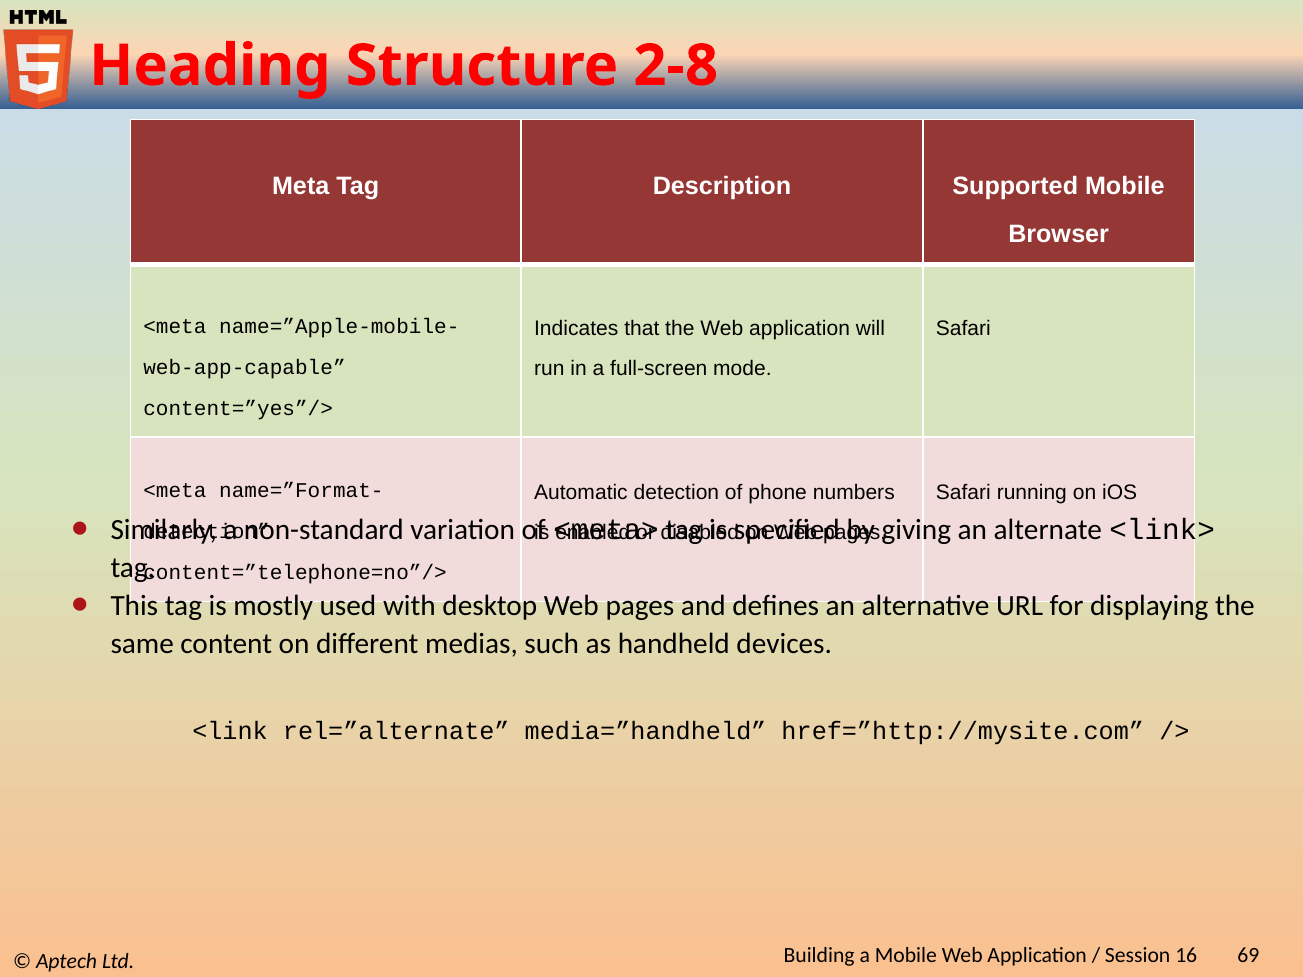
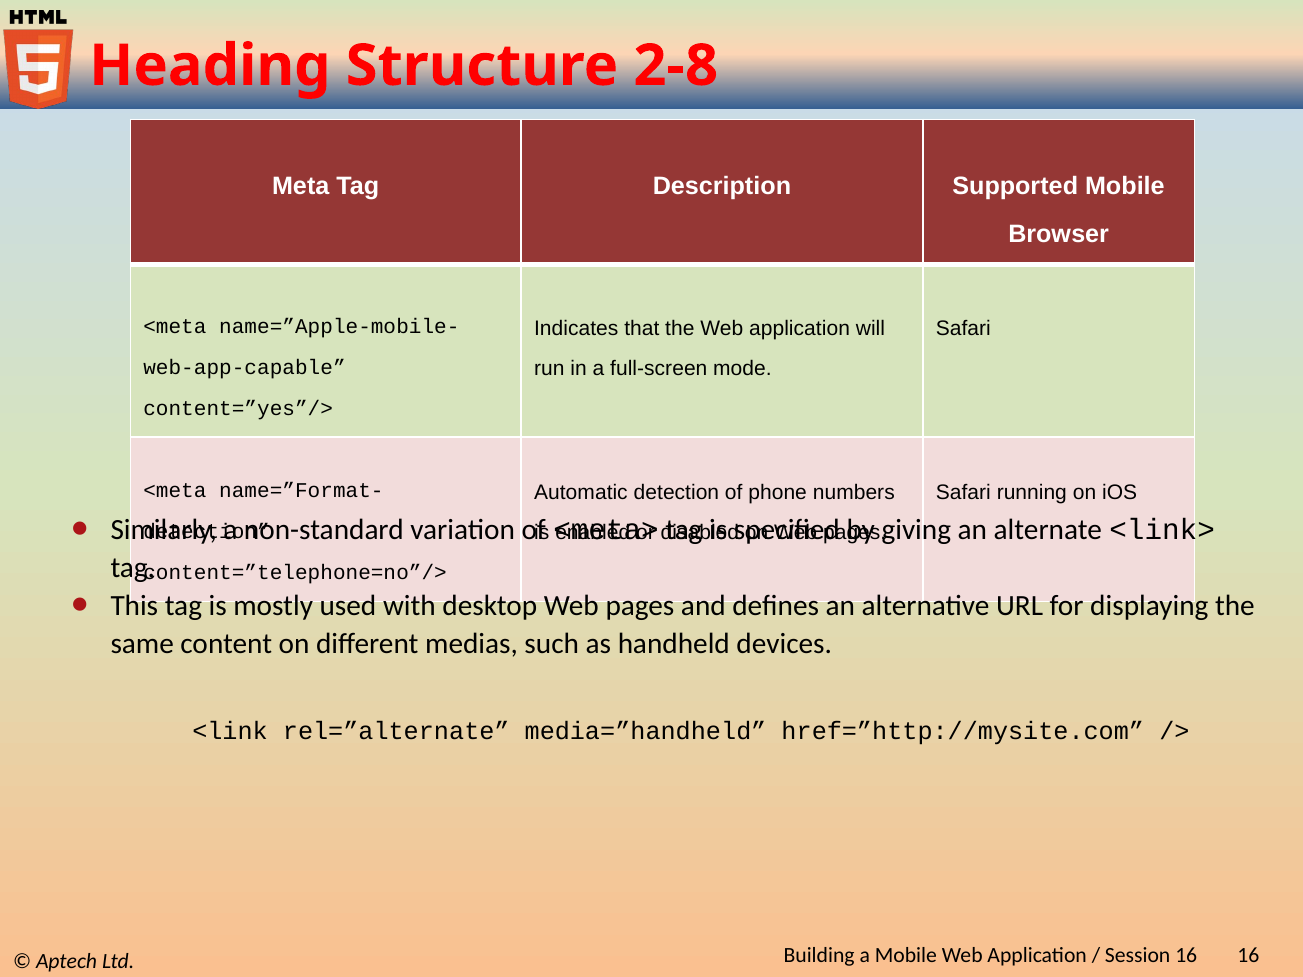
69: 69 -> 16 (1248, 956)
